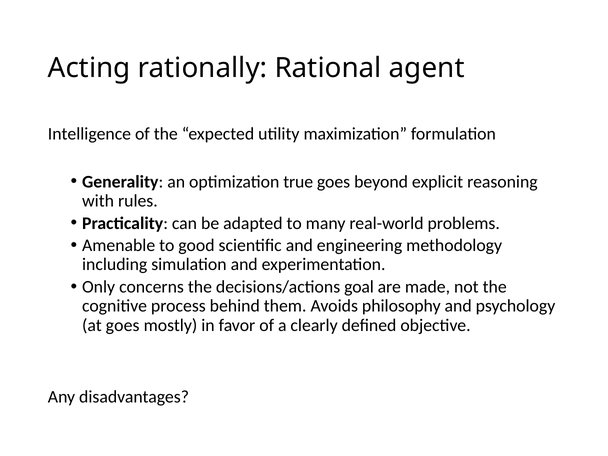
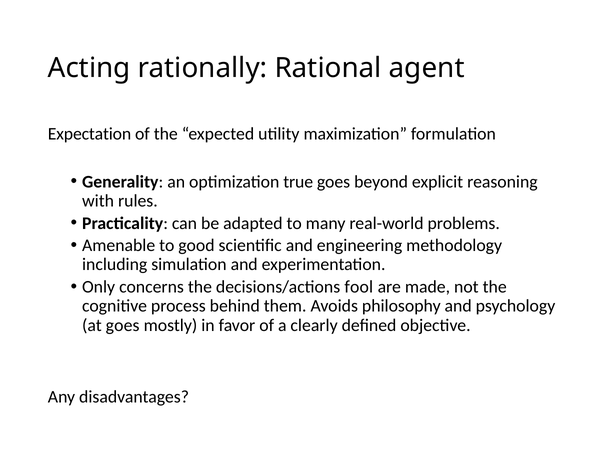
Intelligence: Intelligence -> Expectation (90, 134)
goal: goal -> fool (359, 287)
